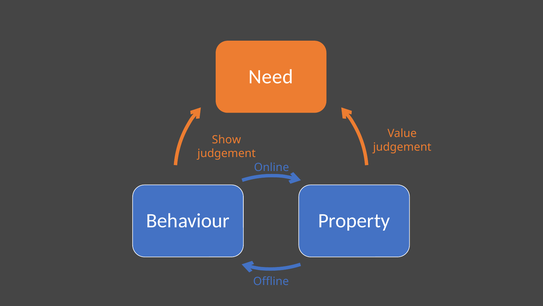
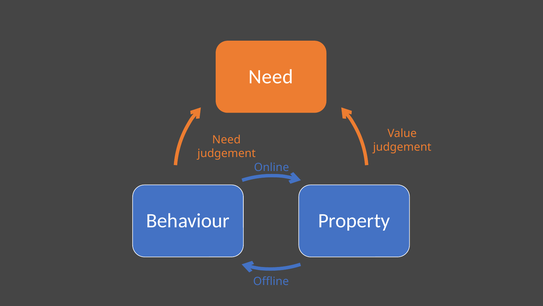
Show: Show -> Need (226, 139)
